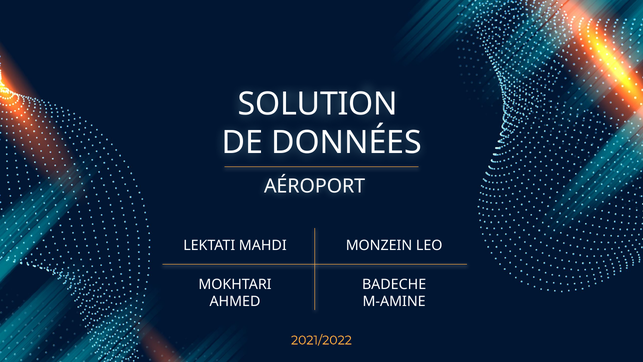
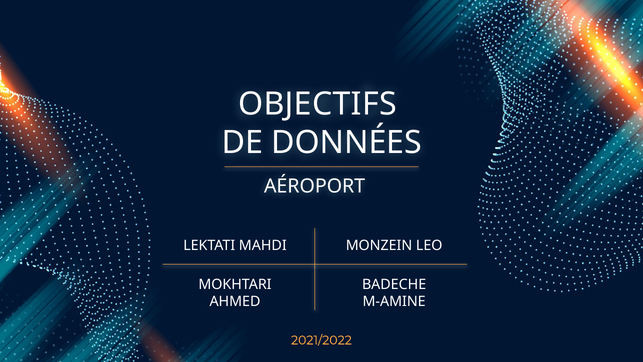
SOLUTION: SOLUTION -> OBJECTIFS (317, 104)
